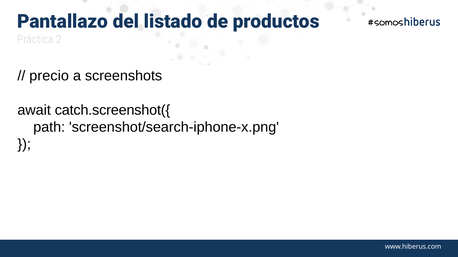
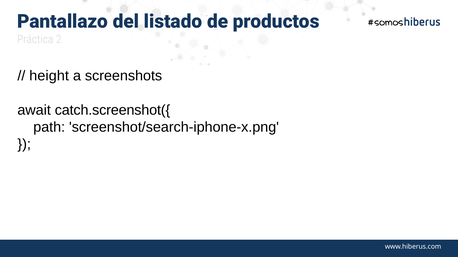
precio: precio -> height (49, 76)
